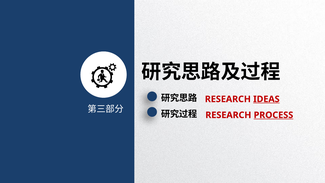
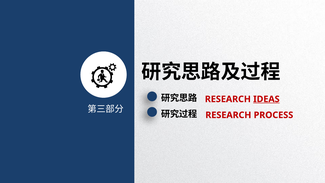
PROCESS underline: present -> none (273, 115)
